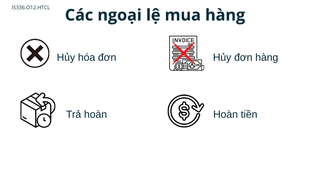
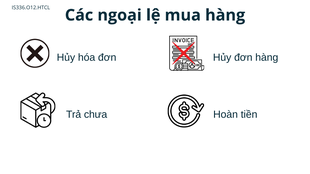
Trả hoàn: hoàn -> chưa (96, 115)
